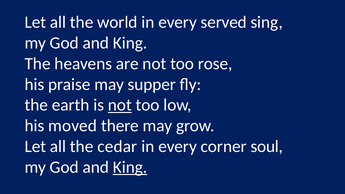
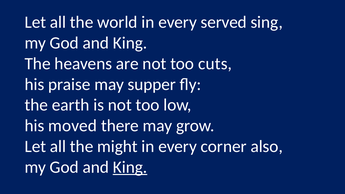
rose: rose -> cuts (215, 64)
not underline: present -> none (120, 105)
cedar: cedar -> might (117, 146)
soul: soul -> also (267, 146)
